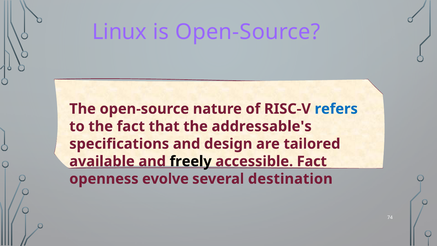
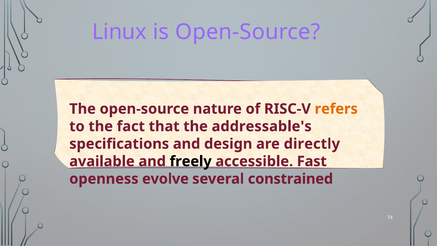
refers colour: blue -> orange (336, 109)
tailored: tailored -> directly (312, 144)
accessible Fact: Fact -> Fast (312, 161)
destination: destination -> constrained (290, 179)
